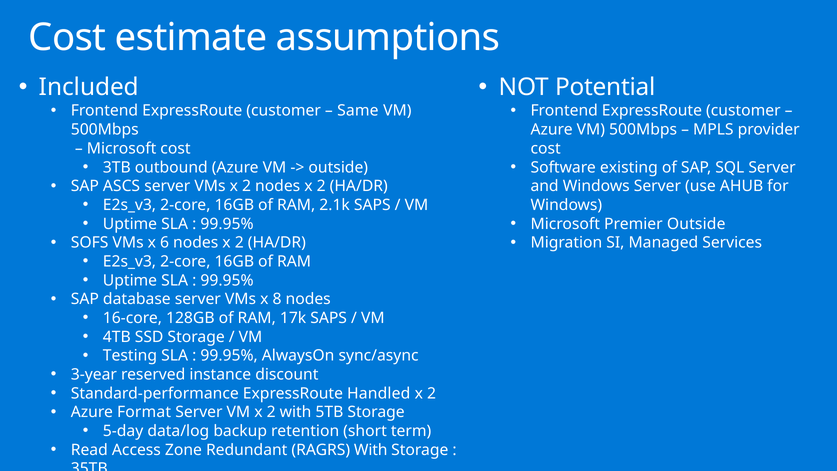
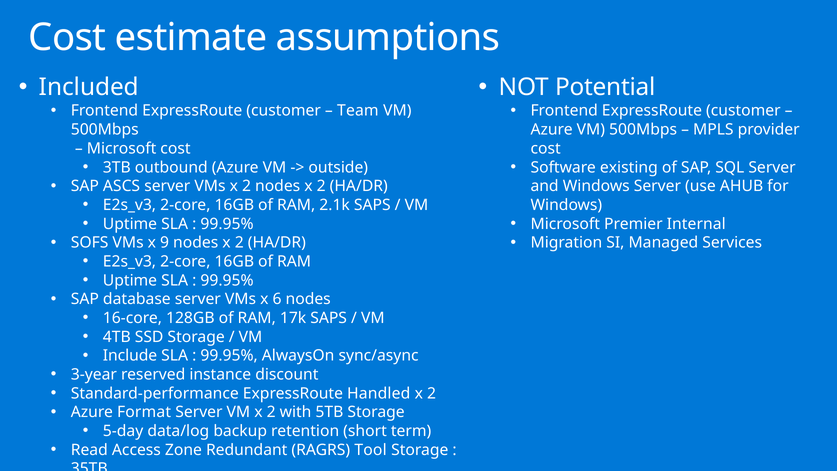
Same: Same -> Team (358, 111)
Premier Outside: Outside -> Internal (696, 224)
6: 6 -> 9 (165, 243)
8: 8 -> 6 (277, 299)
Testing: Testing -> Include (130, 356)
RAGRS With: With -> Tool (371, 450)
